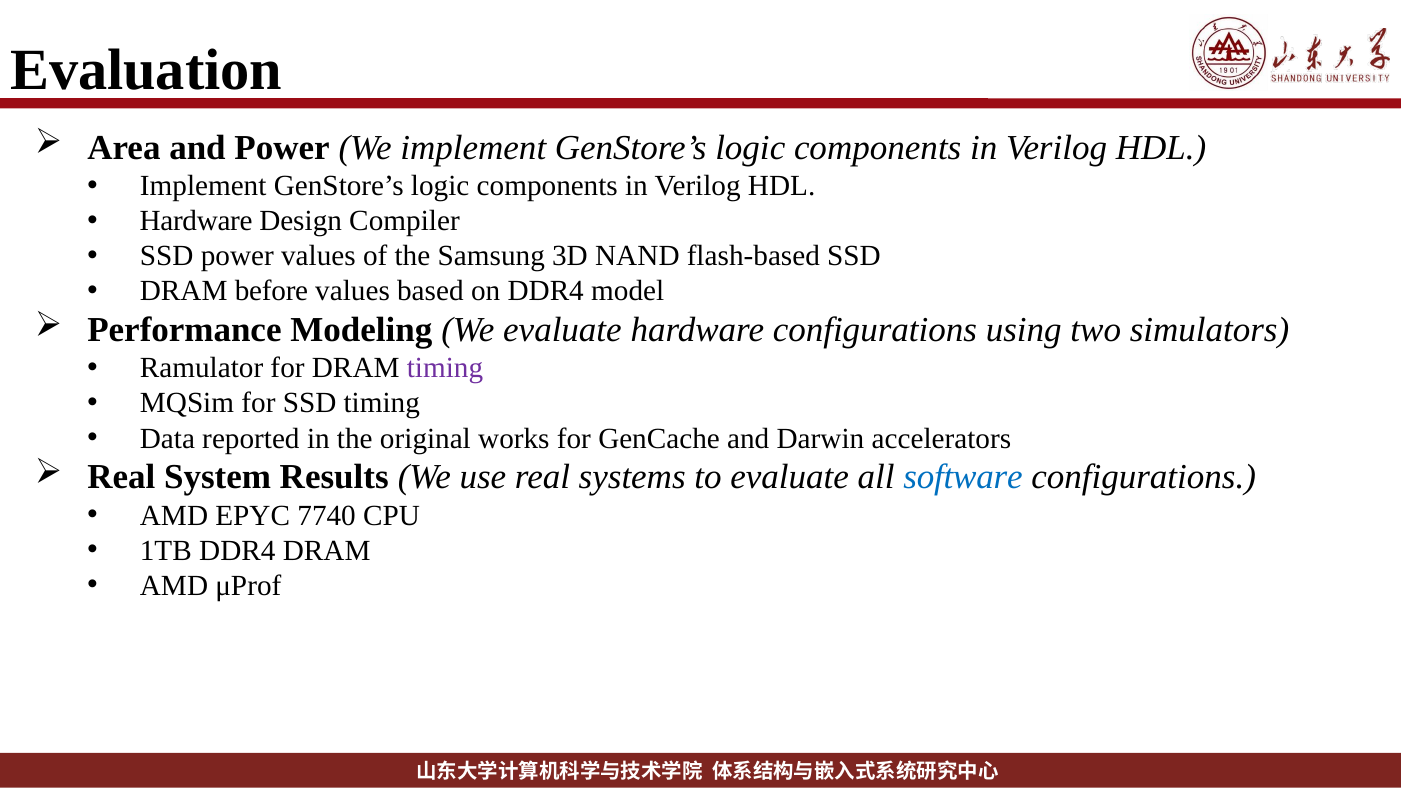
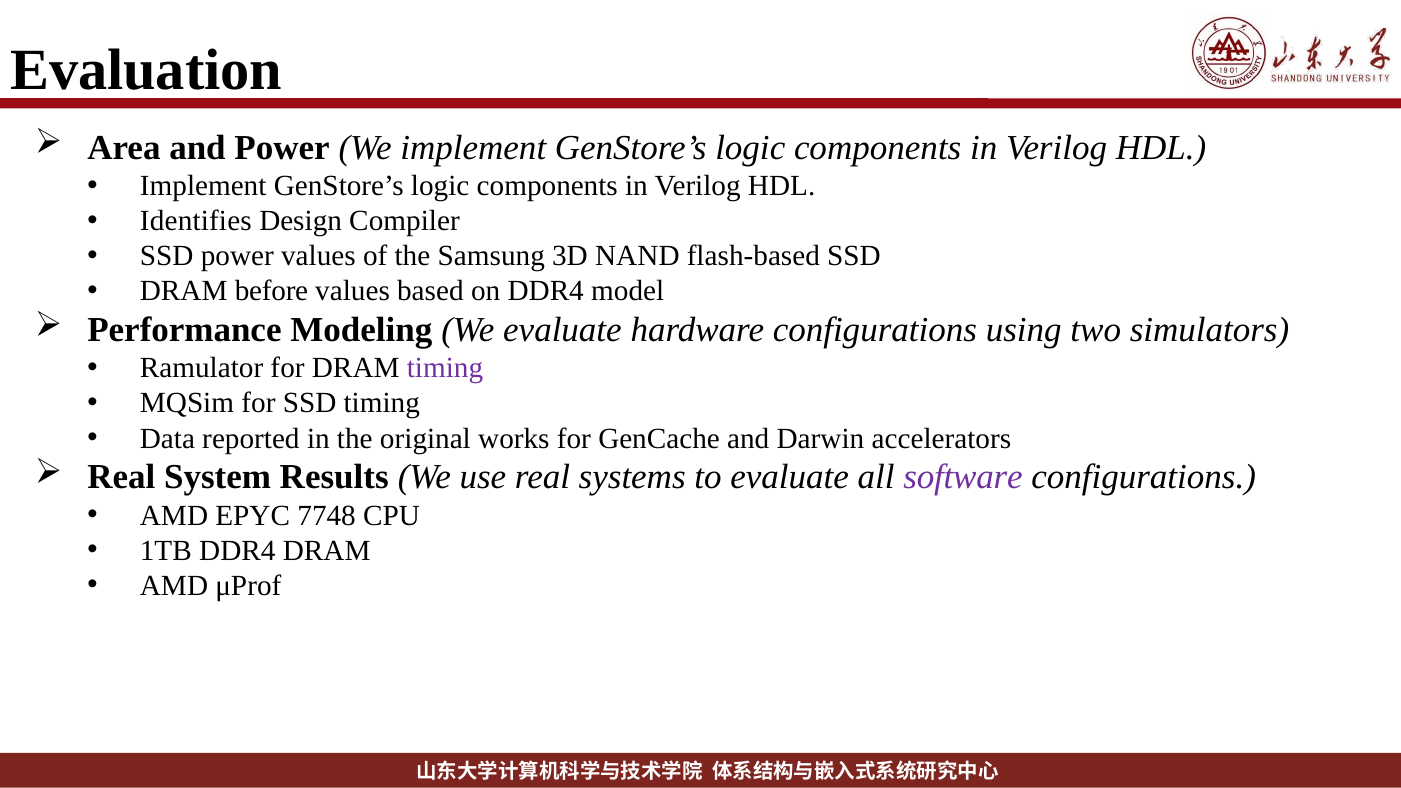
Hardware: Hardware -> Identifies (196, 221)
software colour: blue -> purple (963, 477)
7740: 7740 -> 7748 (327, 515)
